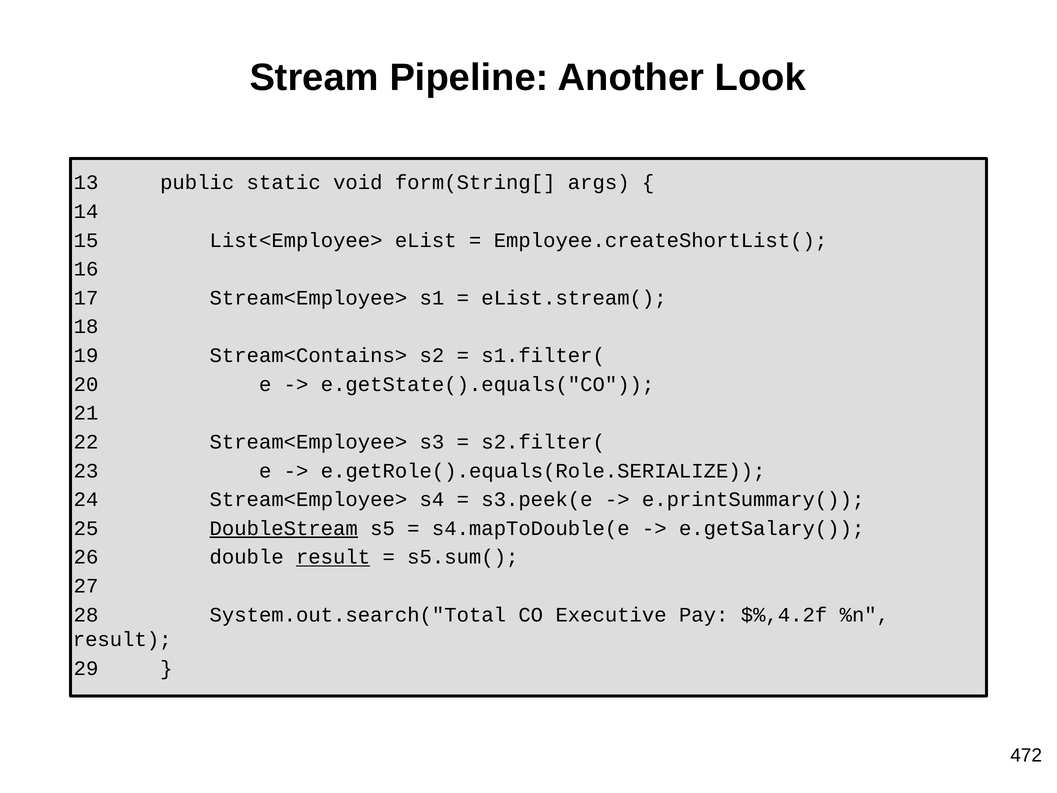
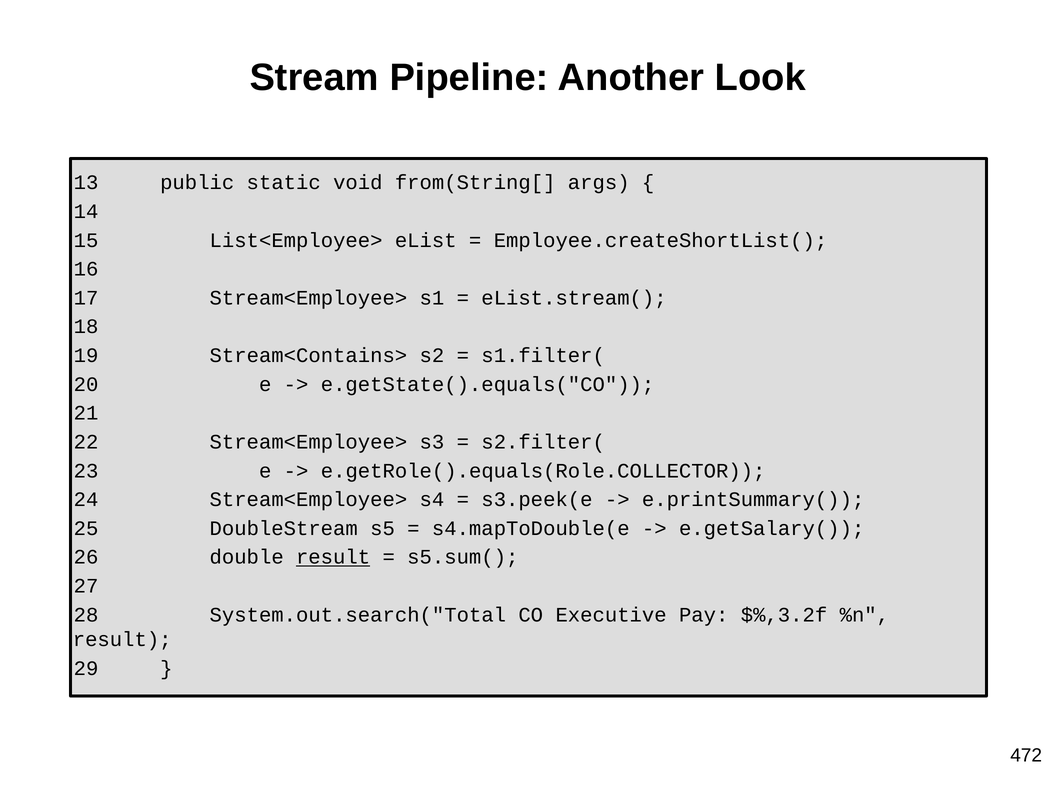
form(String[: form(String[ -> from(String[ (475, 183)
e.getRole().equals(Role.SERIALIZE: e.getRole().equals(Role.SERIALIZE -> e.getRole().equals(Role.COLLECTOR (543, 471)
DoubleStream underline: present -> none (284, 528)
$%,4.2f: $%,4.2f -> $%,3.2f (784, 615)
